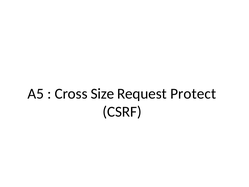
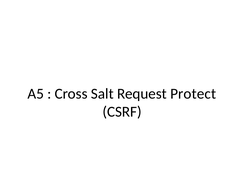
Size: Size -> Salt (102, 94)
